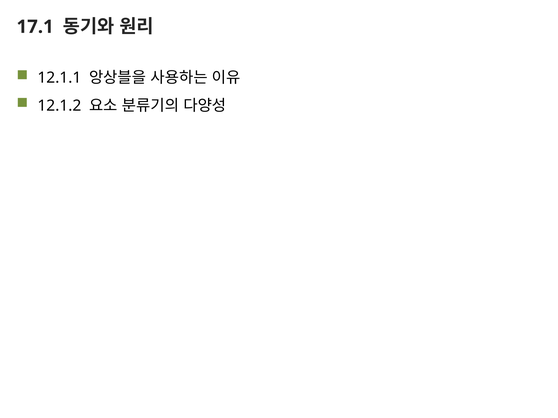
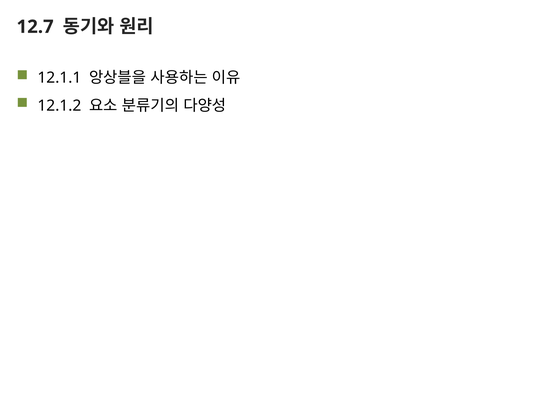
17.1: 17.1 -> 12.7 (35, 27)
